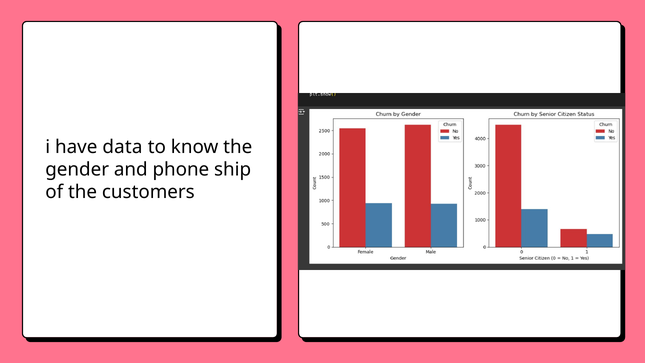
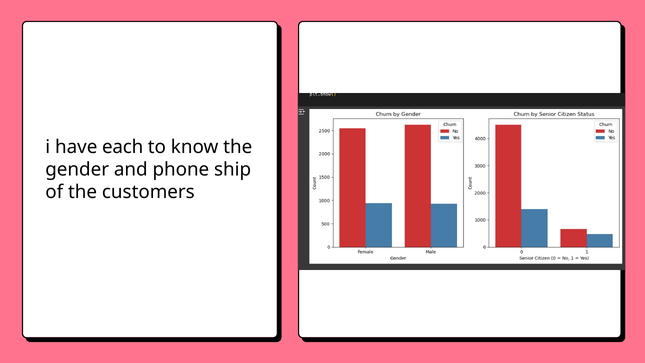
data: data -> each (123, 147)
